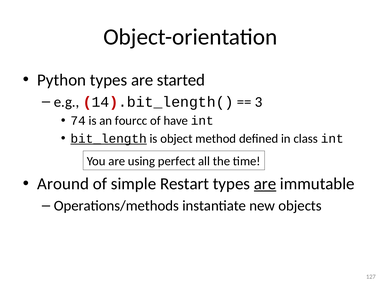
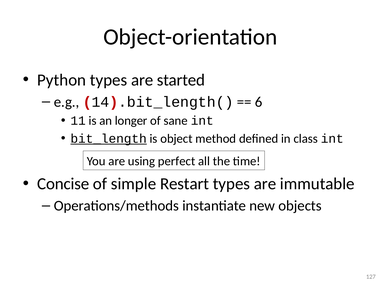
3: 3 -> 6 (259, 102)
74: 74 -> 11 (78, 121)
fourcc: fourcc -> longer (131, 121)
have: have -> sane (176, 121)
Around: Around -> Concise (63, 184)
are underline: present -> none (265, 184)
